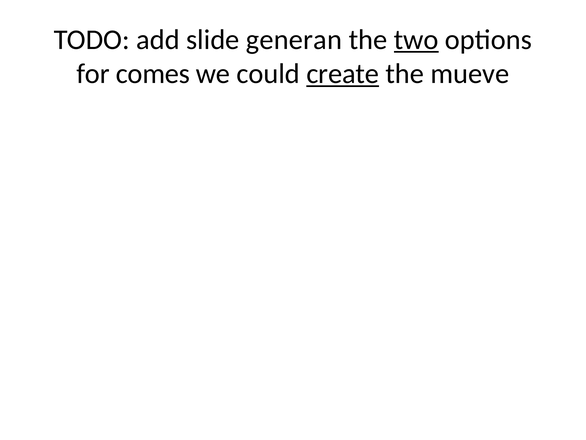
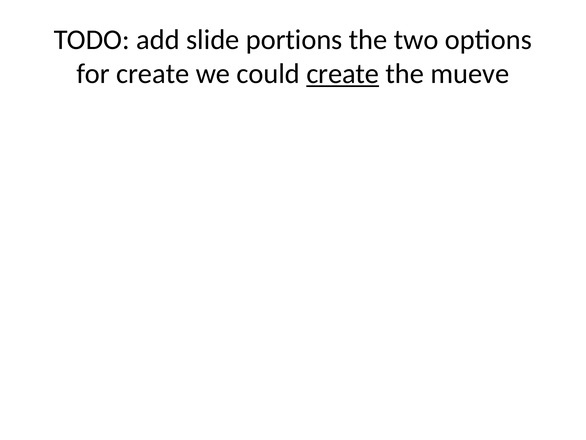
generan: generan -> portions (294, 40)
two underline: present -> none (416, 40)
for comes: comes -> create (153, 74)
